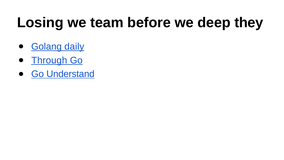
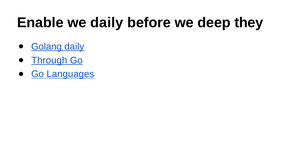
Losing: Losing -> Enable (40, 23)
we team: team -> daily (107, 23)
Understand: Understand -> Languages (70, 74)
